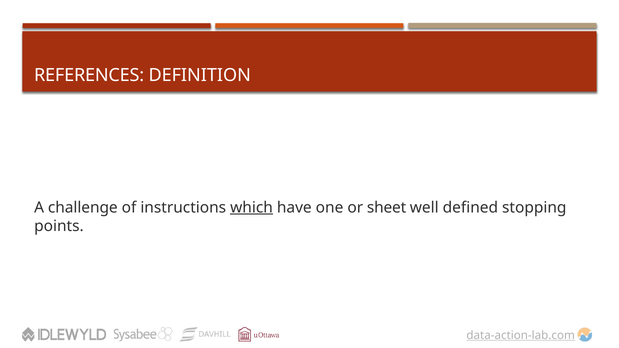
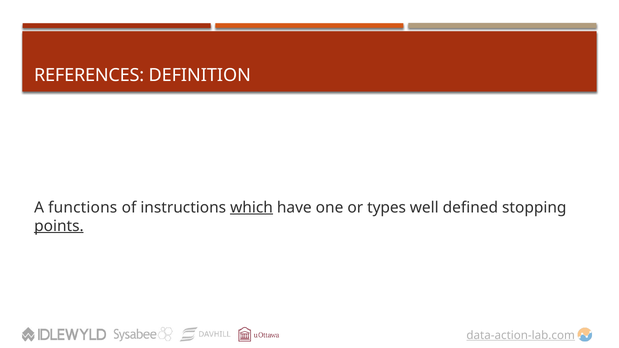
challenge: challenge -> functions (83, 208)
sheet: sheet -> types (387, 208)
points underline: none -> present (59, 226)
